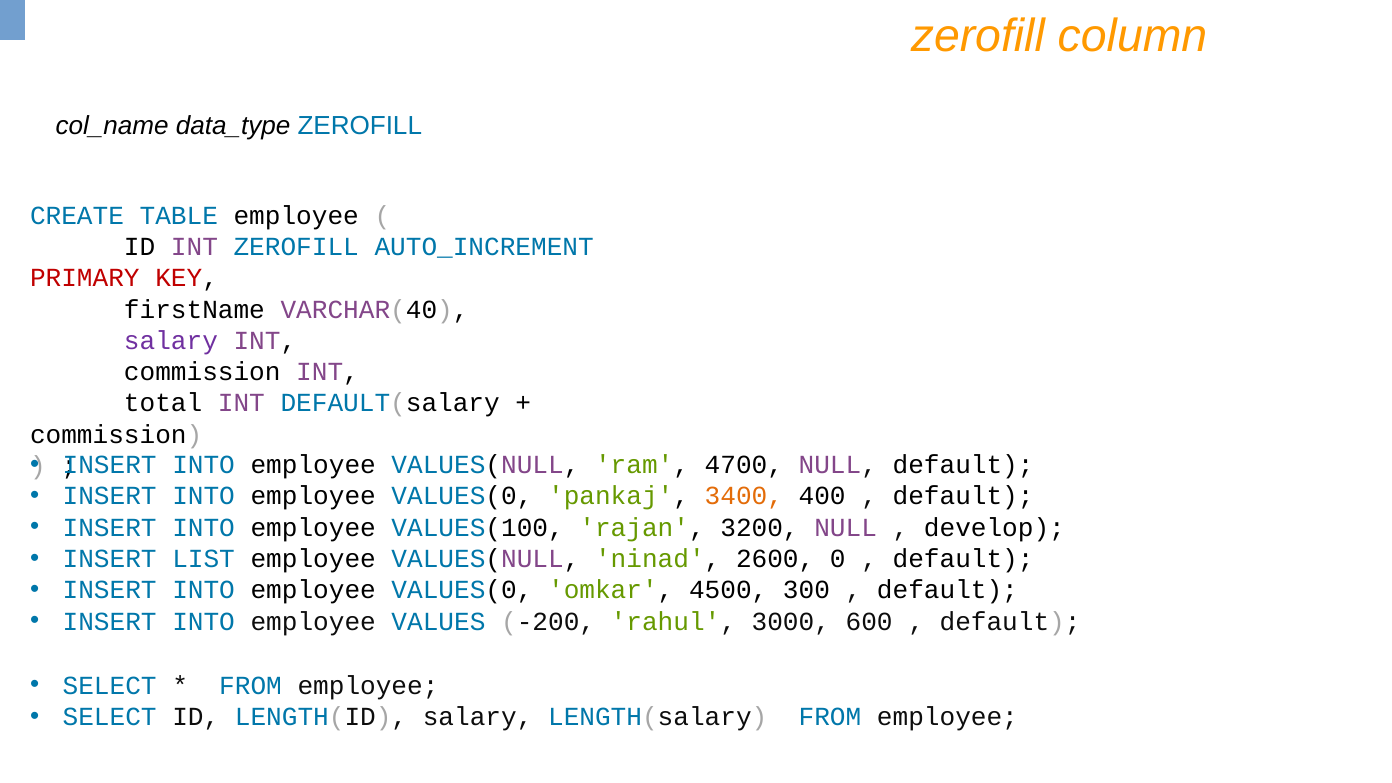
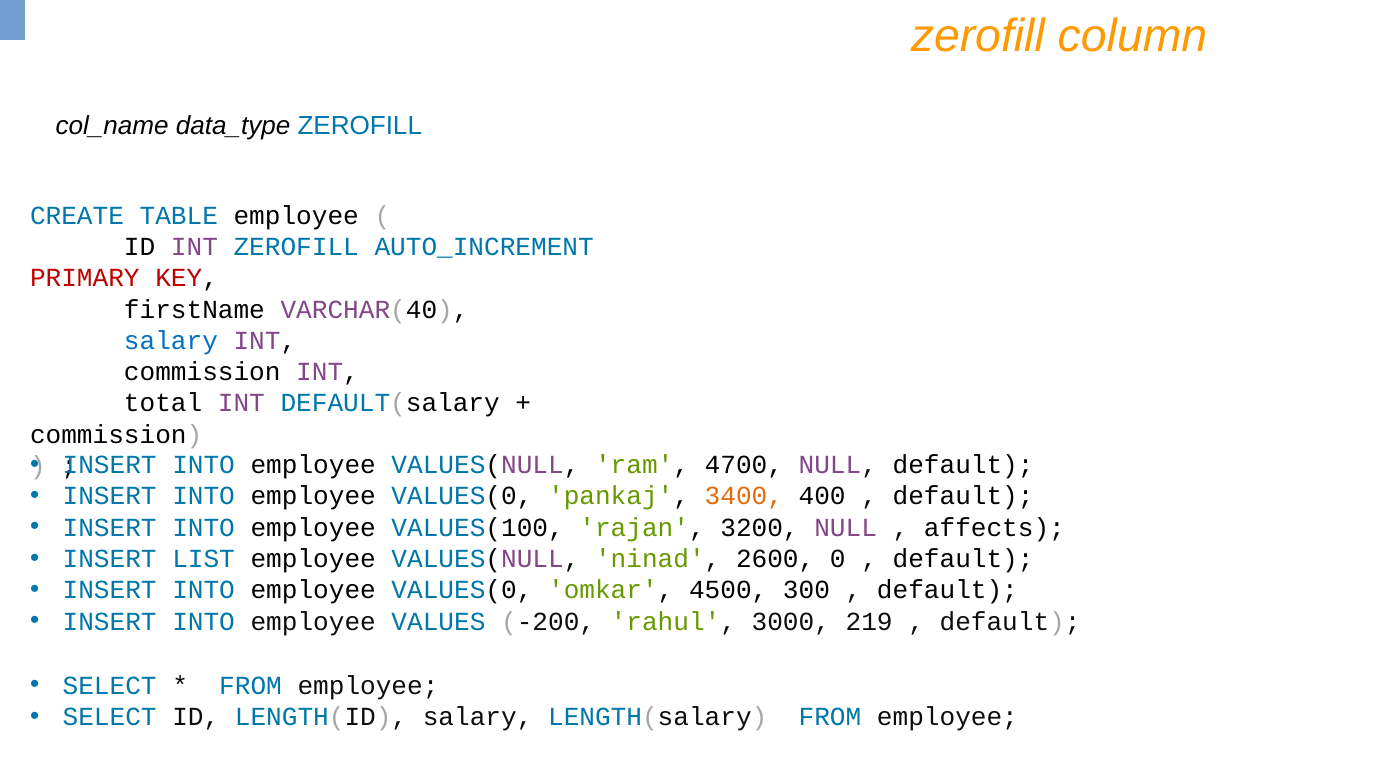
salary colour: purple -> blue (171, 341)
develop: develop -> affects (994, 527)
600: 600 -> 219 (869, 621)
